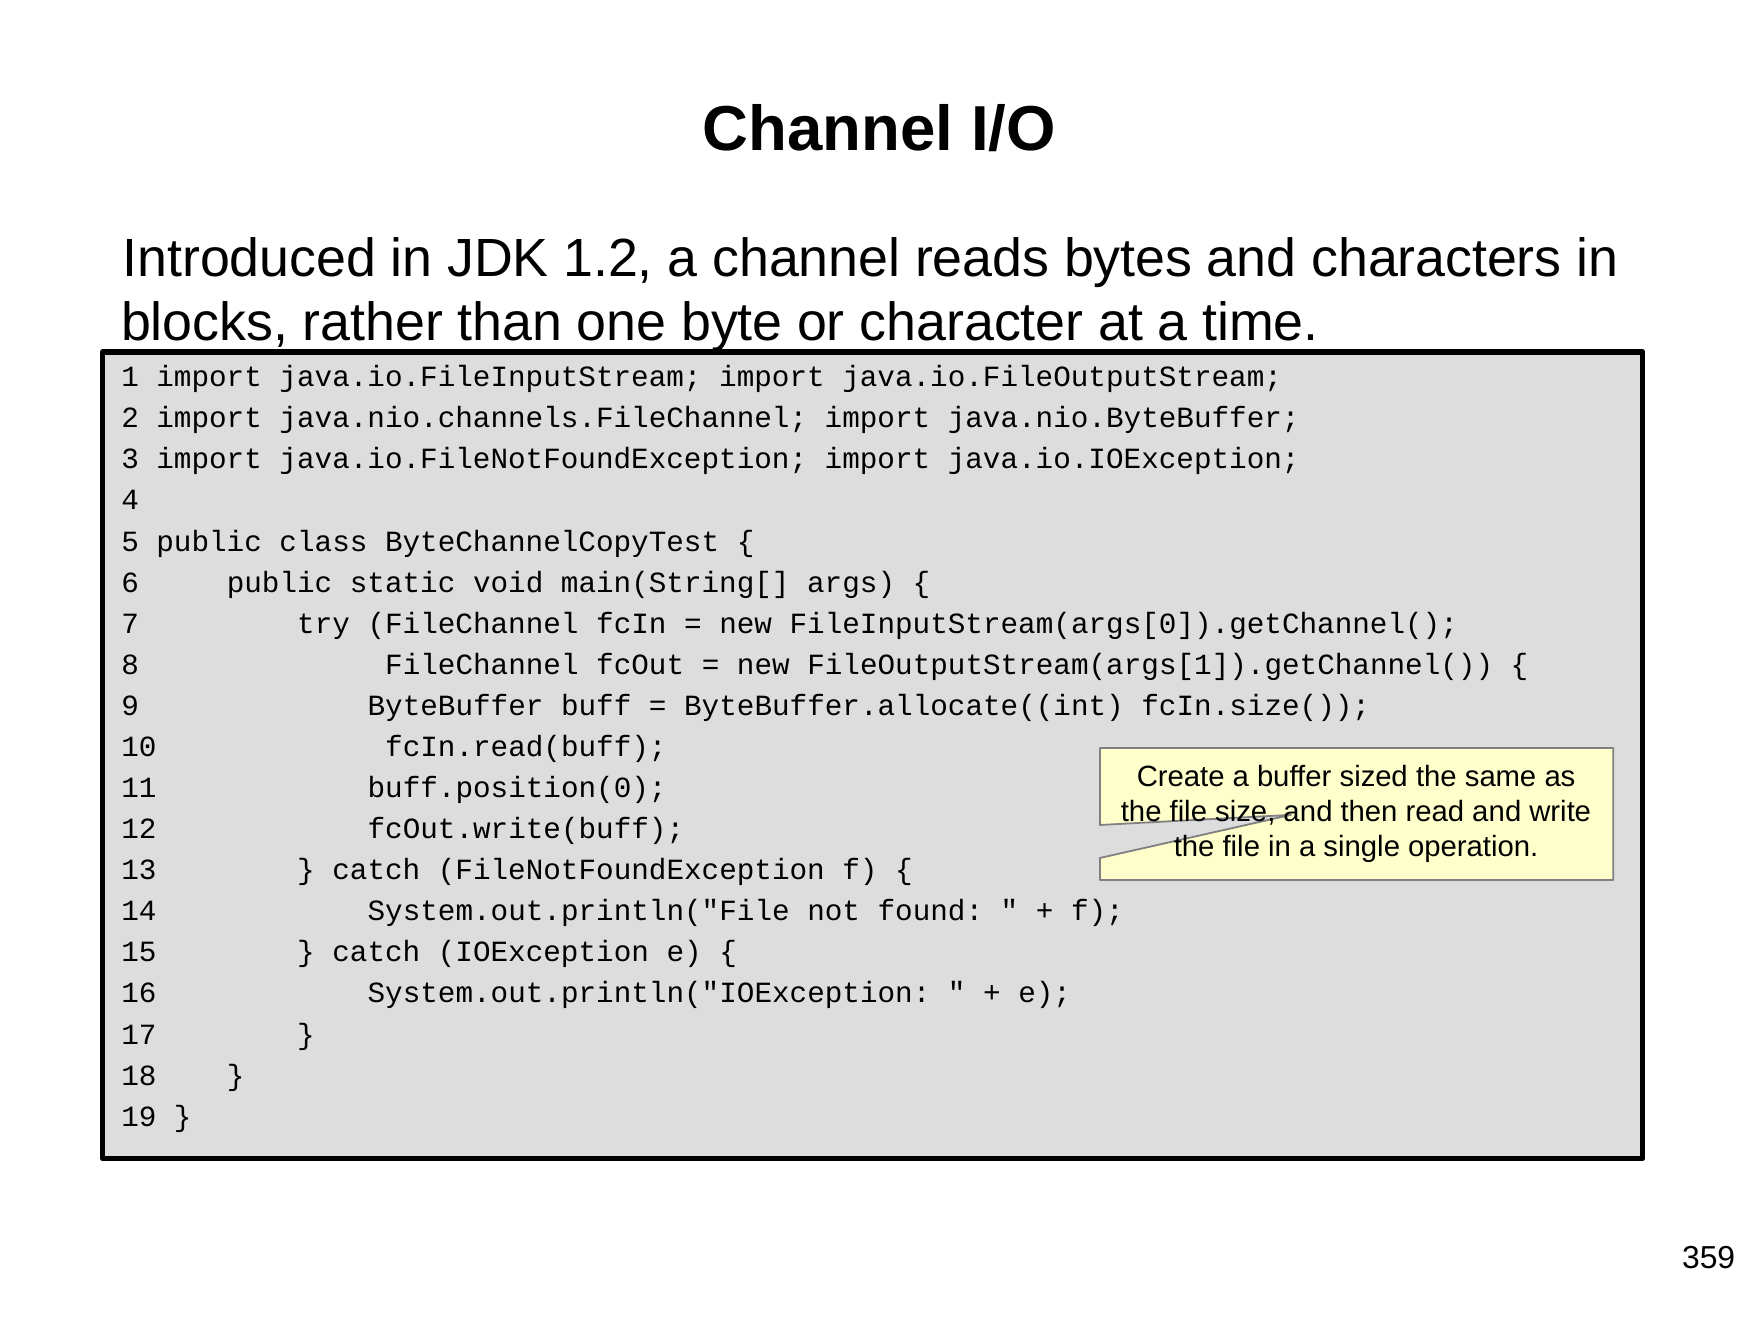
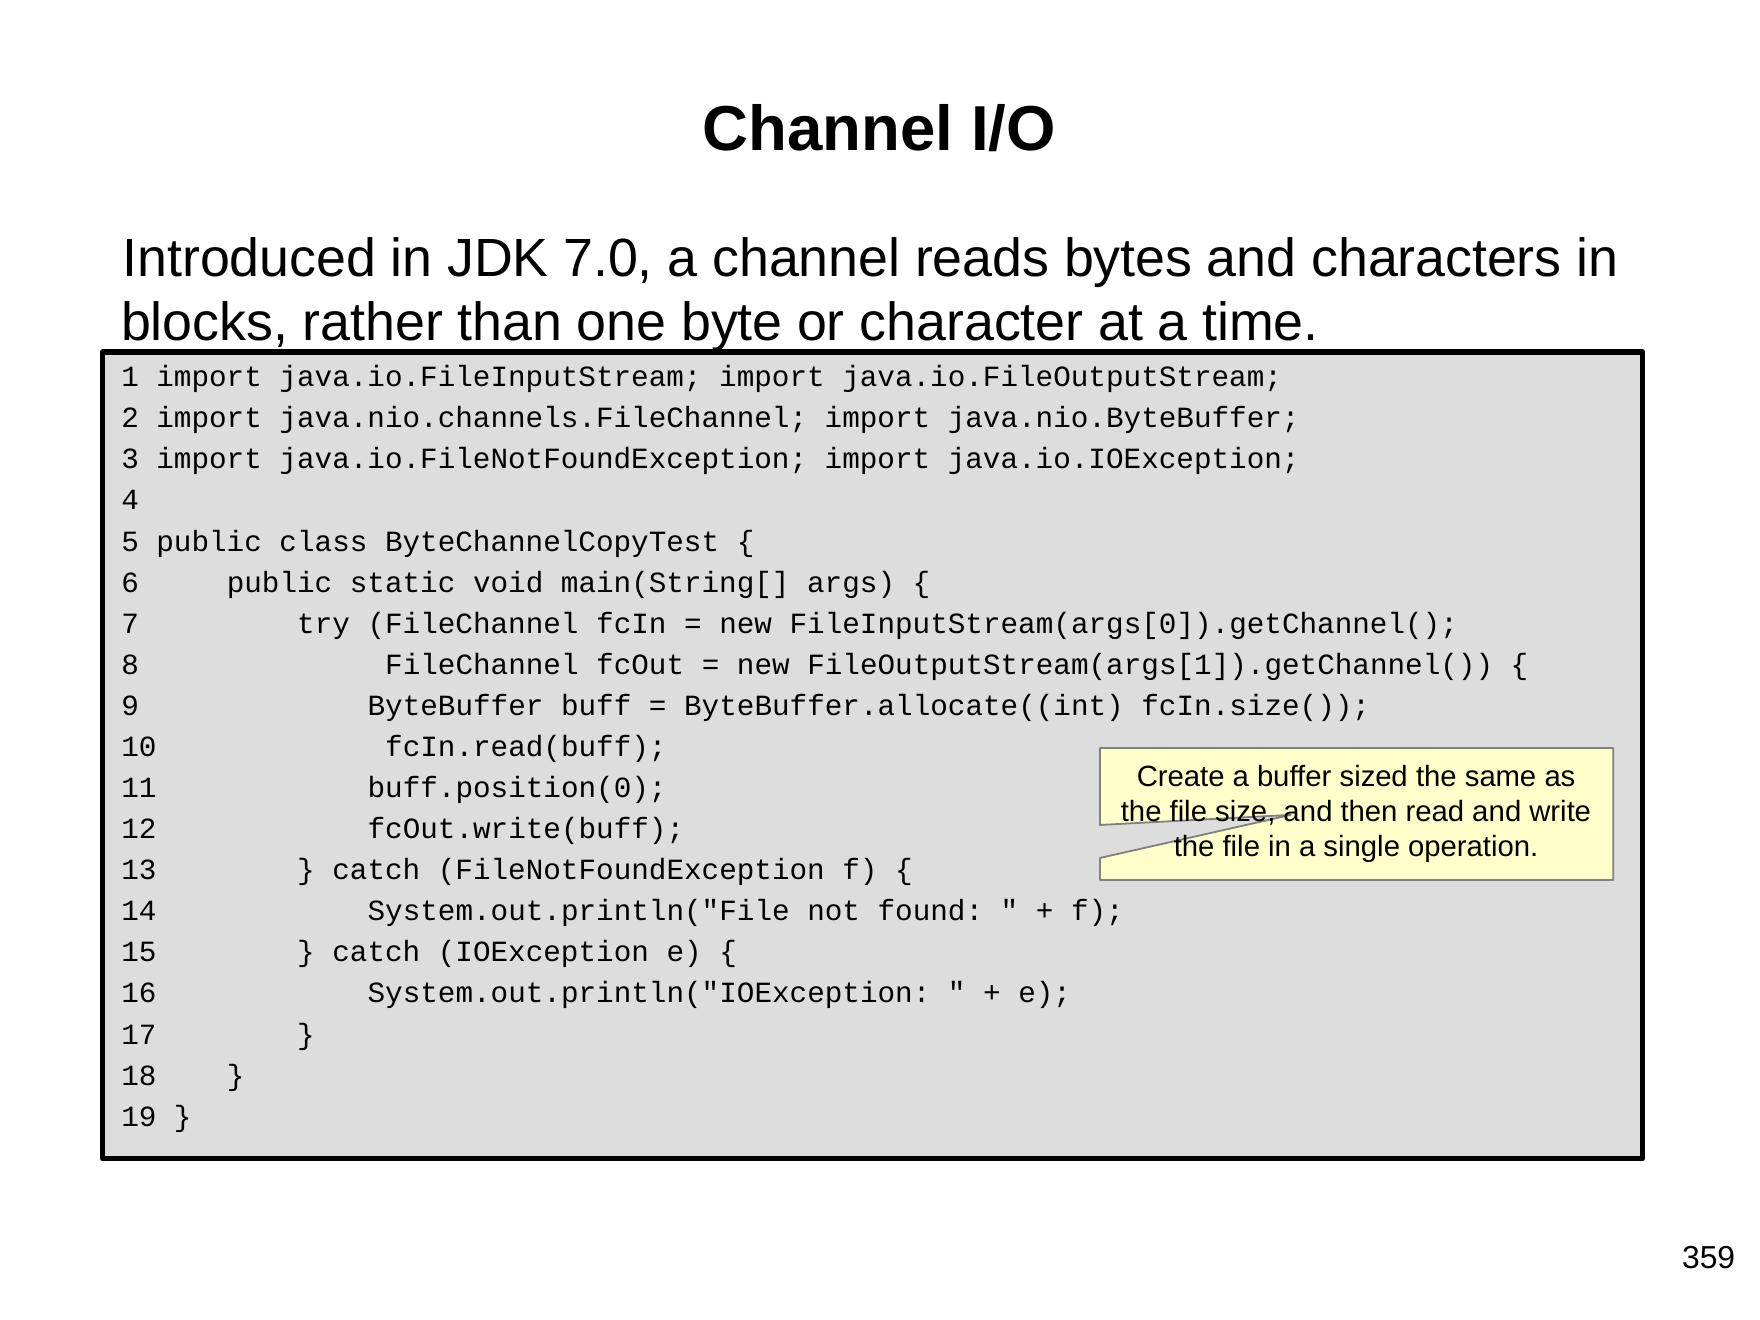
1.2: 1.2 -> 7.0 (608, 258)
